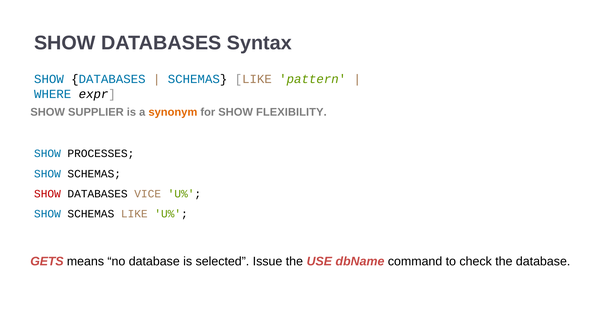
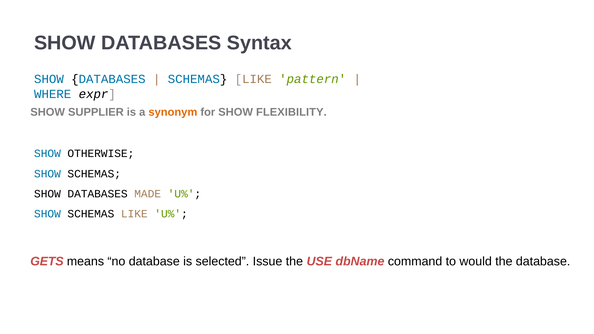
PROCESSES: PROCESSES -> OTHERWISE (101, 154)
SHOW colour: red -> black (47, 194)
VICE: VICE -> MADE (148, 194)
check: check -> would (476, 261)
